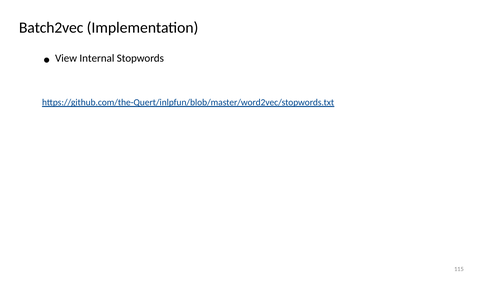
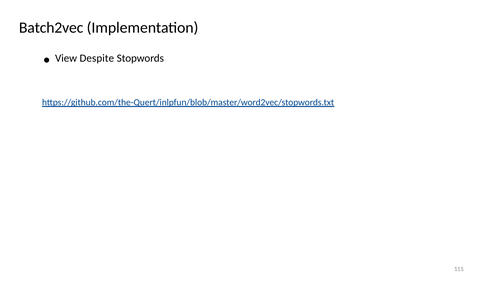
Internal: Internal -> Despite (97, 58)
